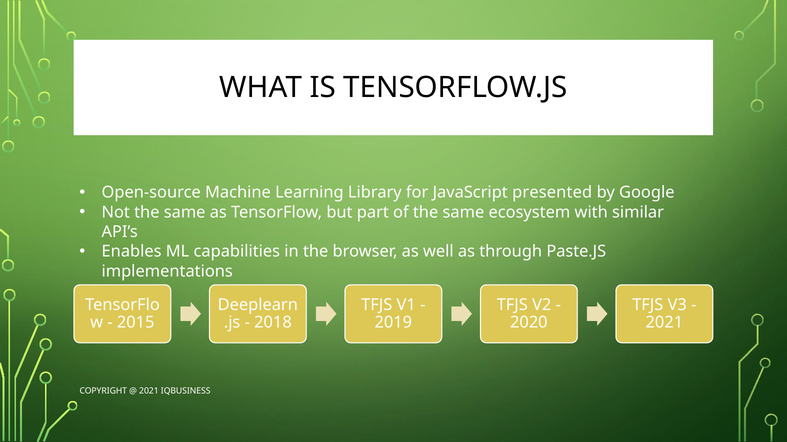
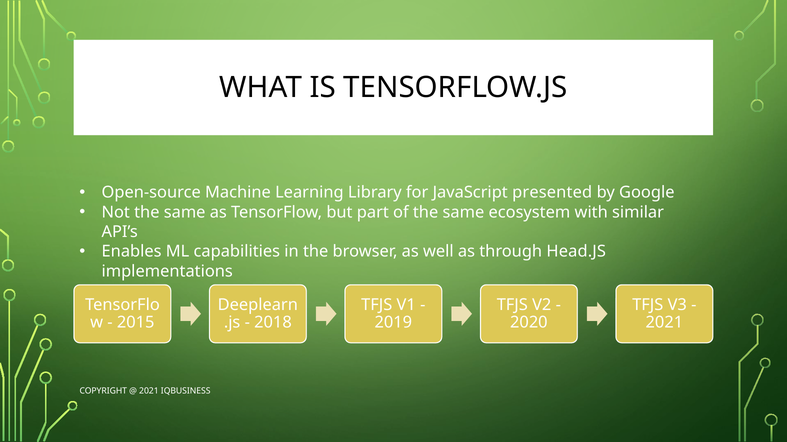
Paste.JS: Paste.JS -> Head.JS (576, 252)
